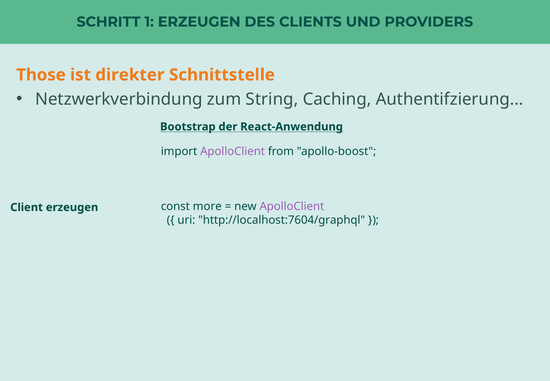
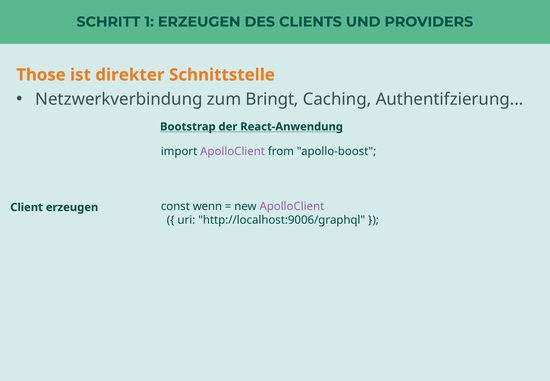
String: String -> Bringt (272, 99)
more: more -> wenn (207, 206)
http://localhost:7604/graphql: http://localhost:7604/graphql -> http://localhost:9006/graphql (282, 220)
